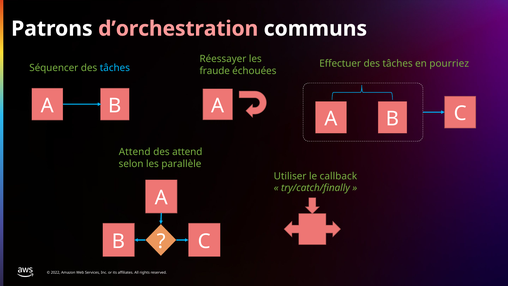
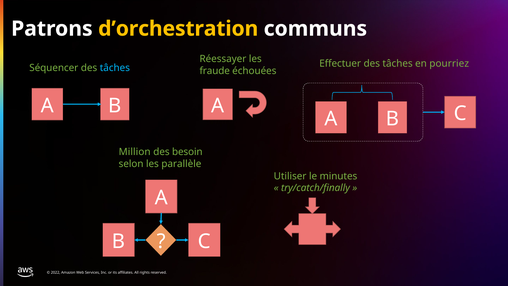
d’orchestration colour: pink -> yellow (178, 29)
Attend: Attend -> Million (135, 152)
des attend: attend -> besoin (187, 152)
callback: callback -> minutes (338, 176)
